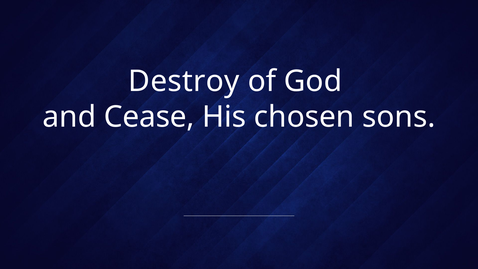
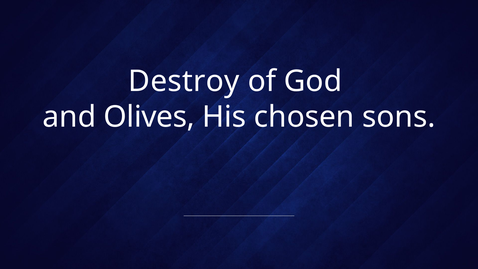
Cease: Cease -> Olives (149, 117)
